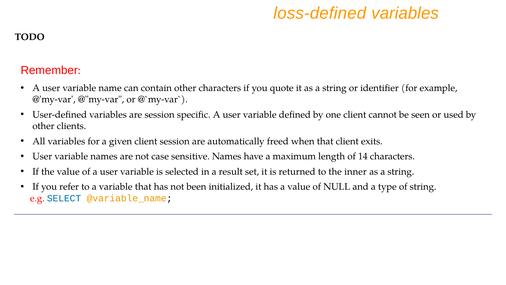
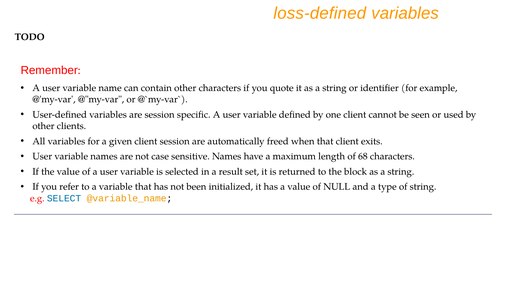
14: 14 -> 68 (363, 156)
inner: inner -> block (356, 171)
